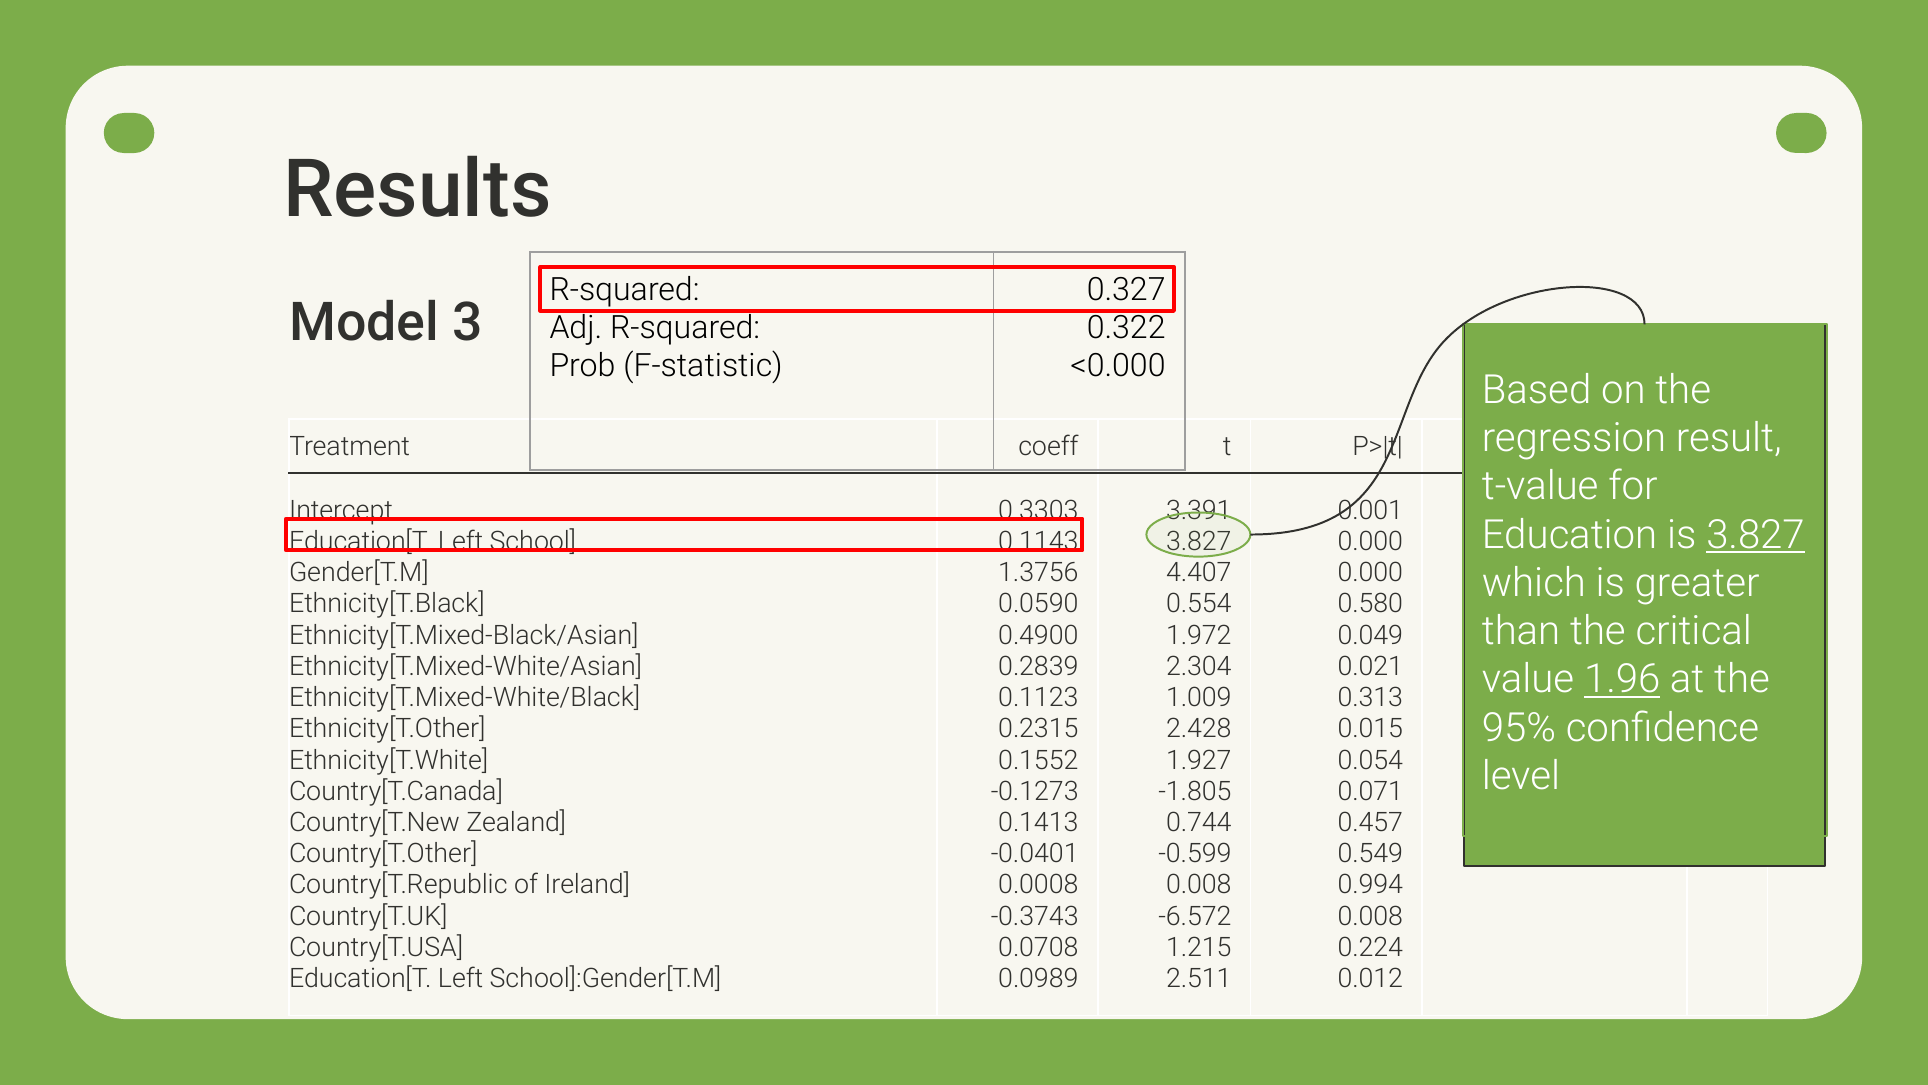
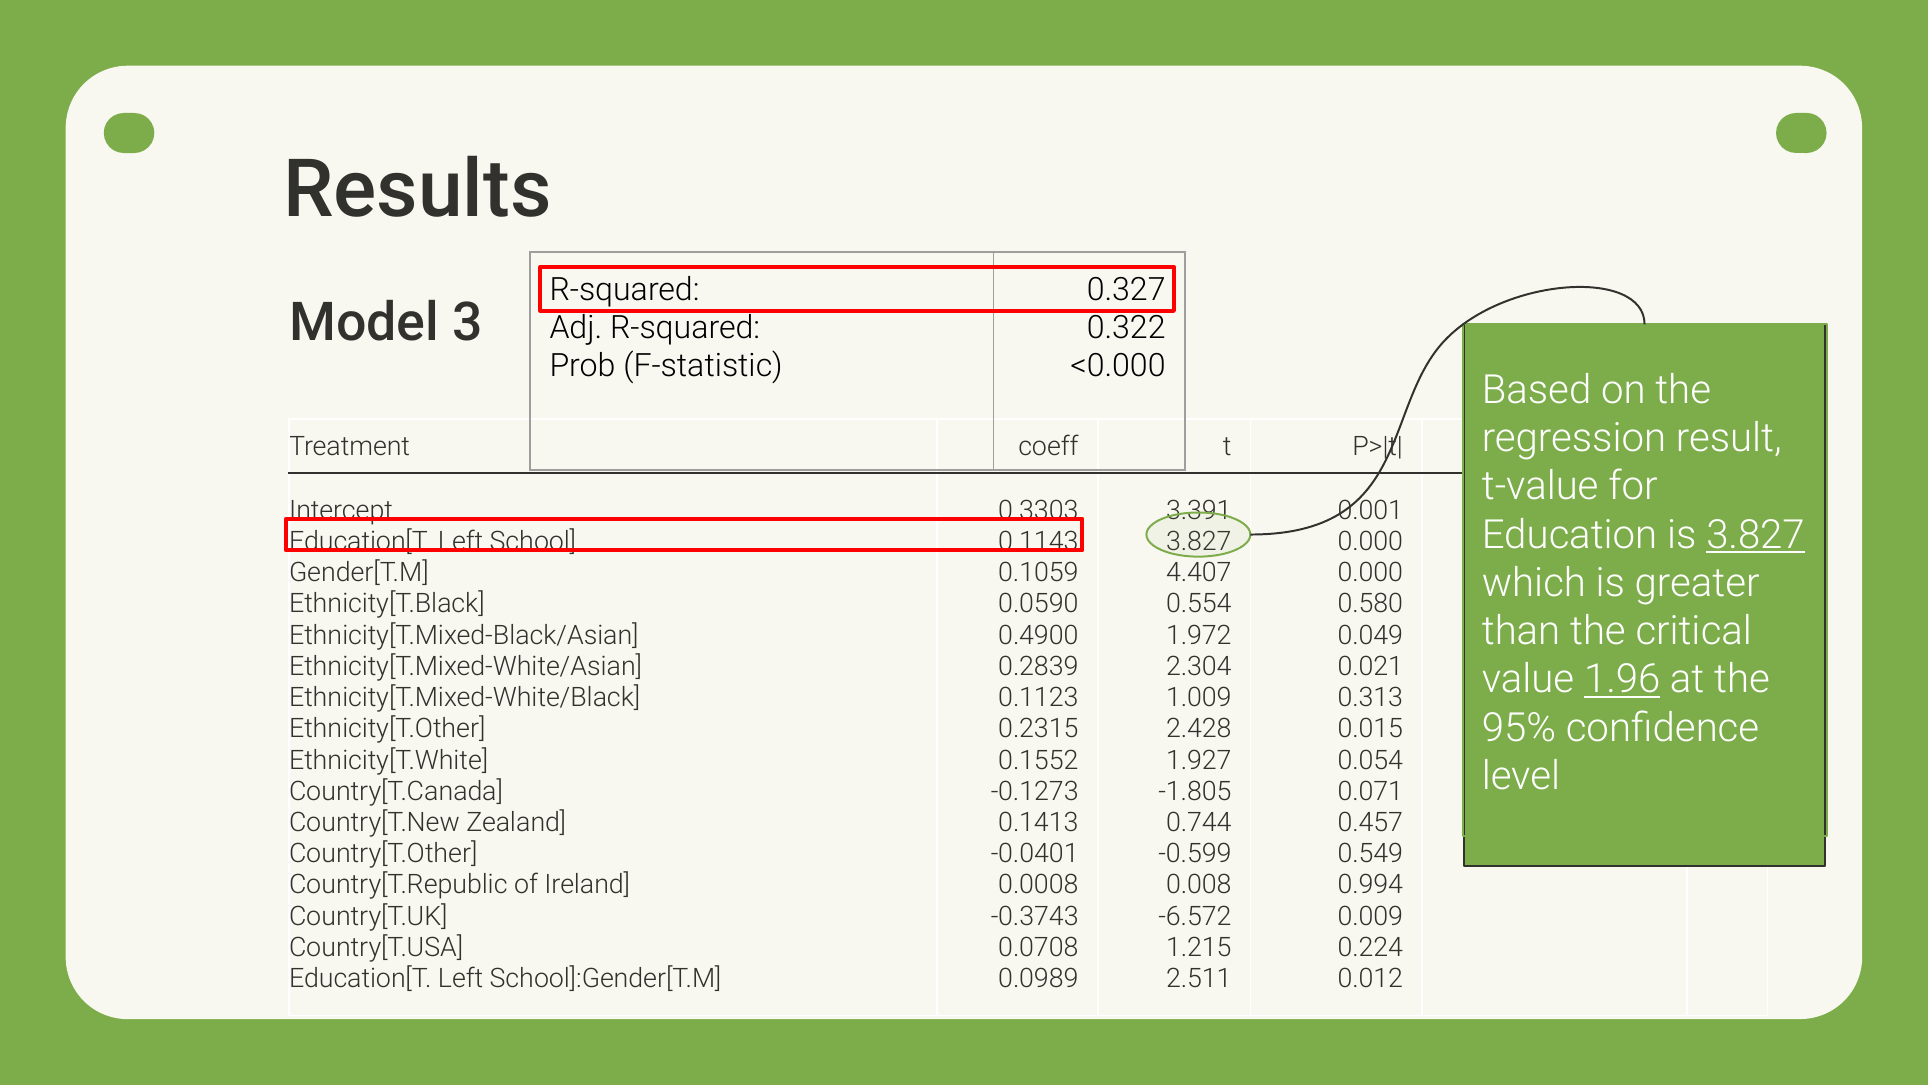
1.3756: 1.3756 -> 0.1059 (1038, 573)
0.008: 0.008 -> 0.009 (1370, 916)
